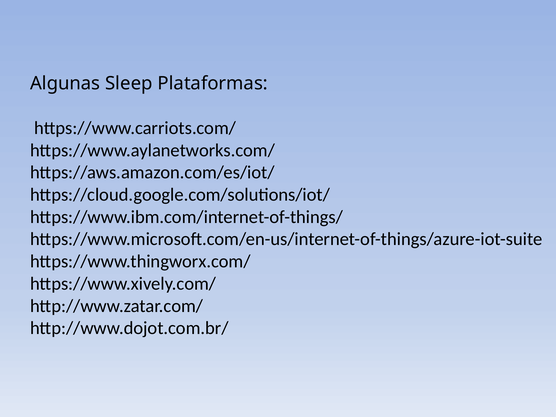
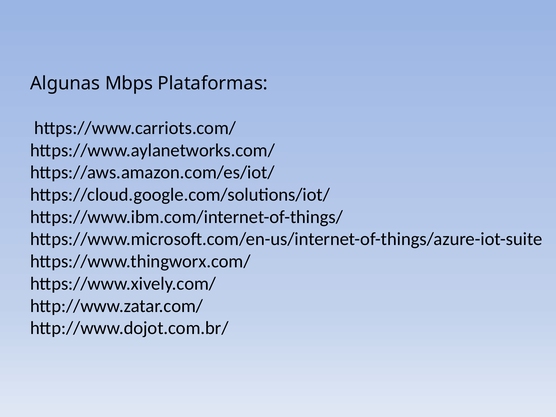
Sleep: Sleep -> Mbps (129, 84)
